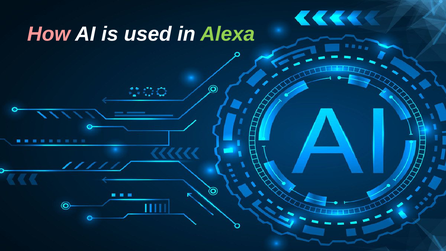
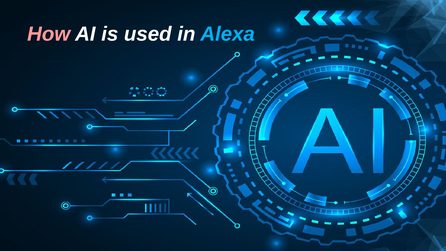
Alexa colour: light green -> light blue (228, 34)
